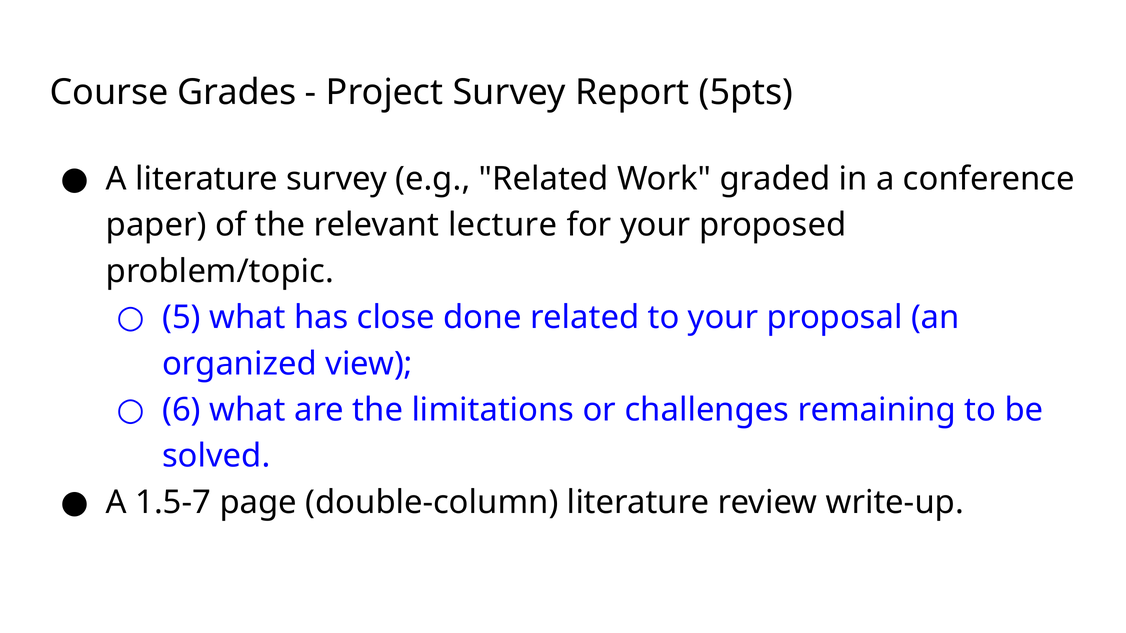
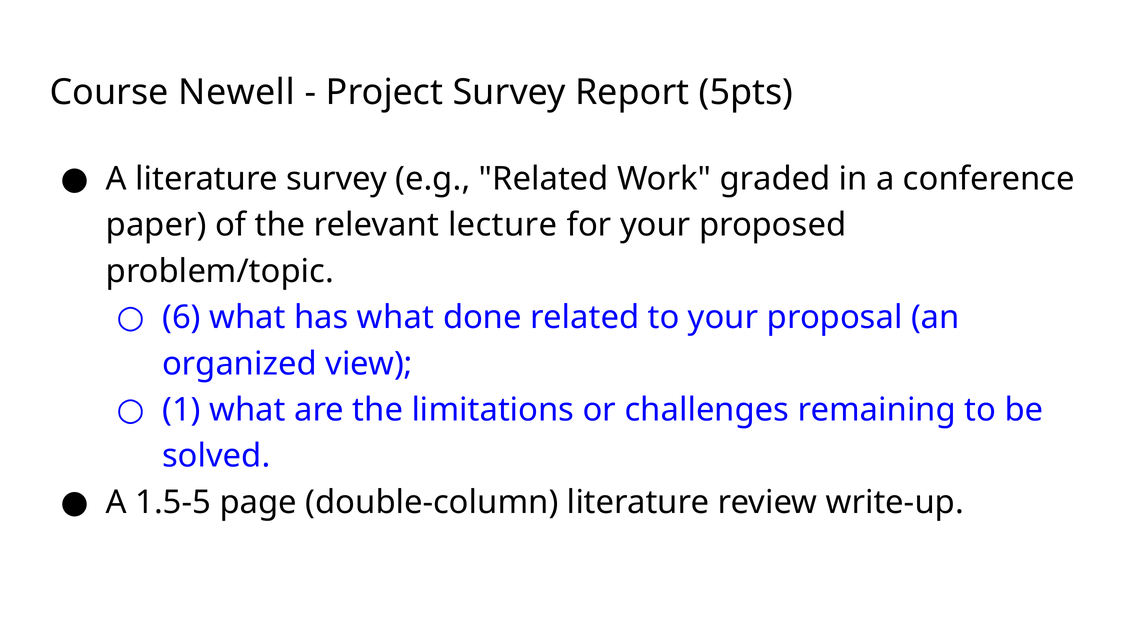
Grades: Grades -> Newell (237, 93)
5: 5 -> 6 (181, 318)
has close: close -> what (396, 318)
6: 6 -> 1 (181, 410)
1.5-7: 1.5-7 -> 1.5-5 (173, 503)
